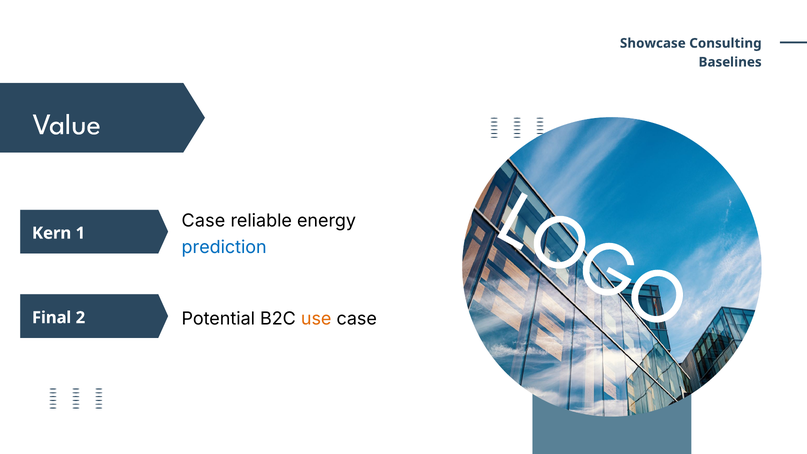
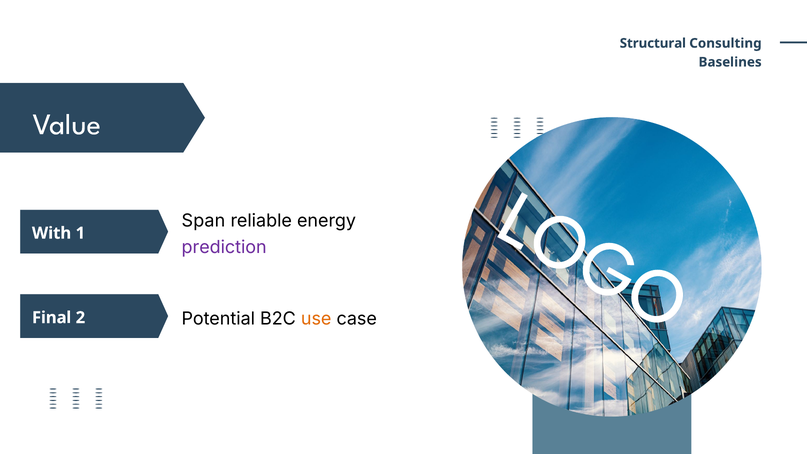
Showcase: Showcase -> Structural (653, 43)
Case: Case -> Span (203, 221)
Kern: Kern -> With (52, 233)
prediction colour: blue -> purple (224, 247)
